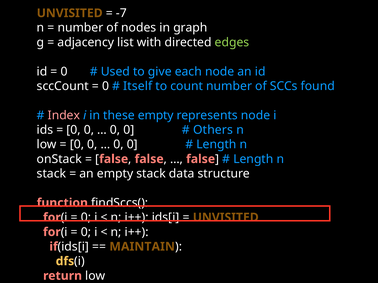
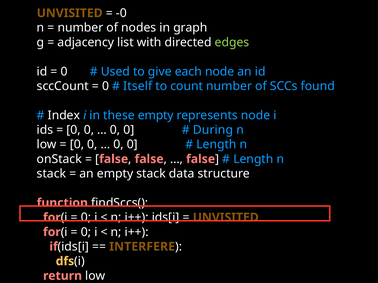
-7: -7 -> -0 (121, 13)
Index colour: pink -> white (64, 115)
Others: Others -> During (213, 130)
MAINTAIN: MAINTAIN -> INTERFERE (142, 247)
